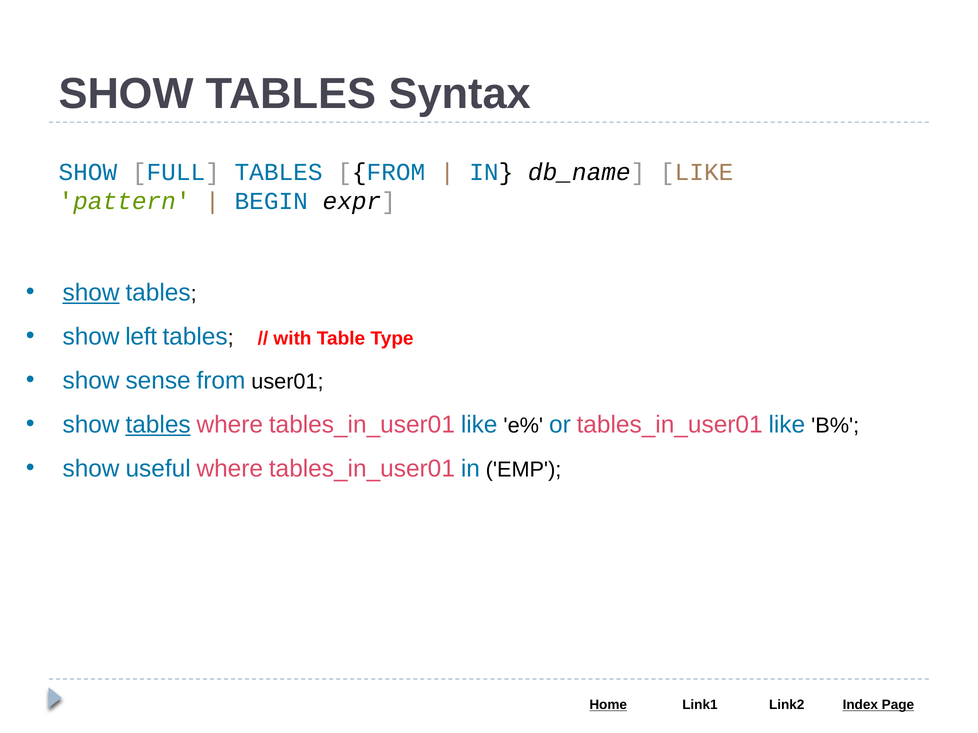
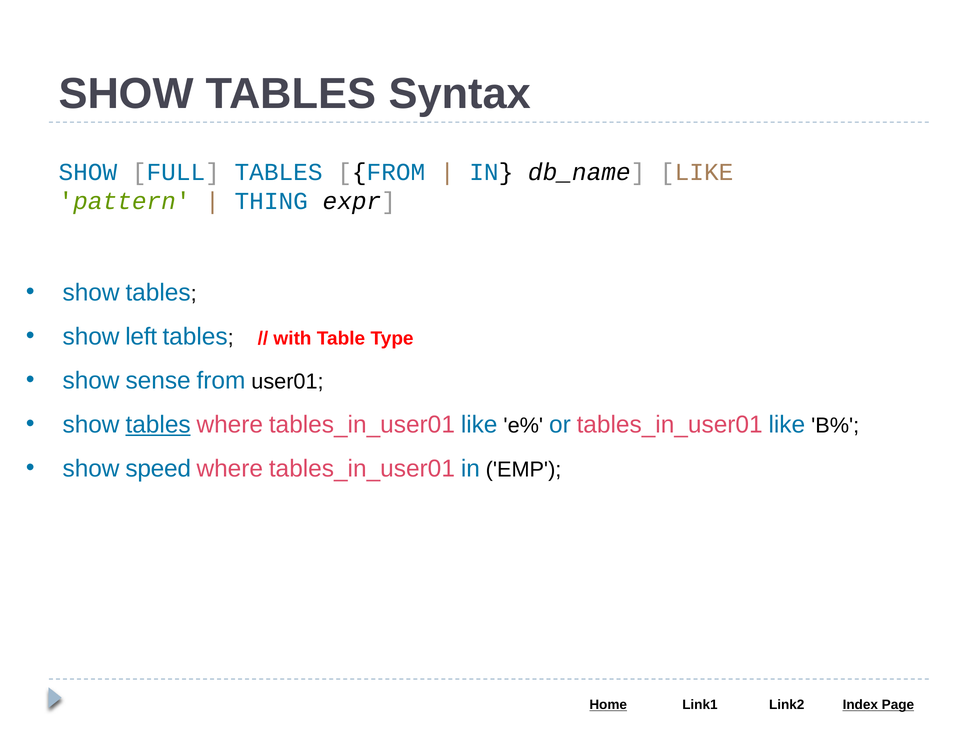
BEGIN: BEGIN -> THING (271, 201)
show underline: present -> none (91, 293)
useful: useful -> speed (158, 469)
